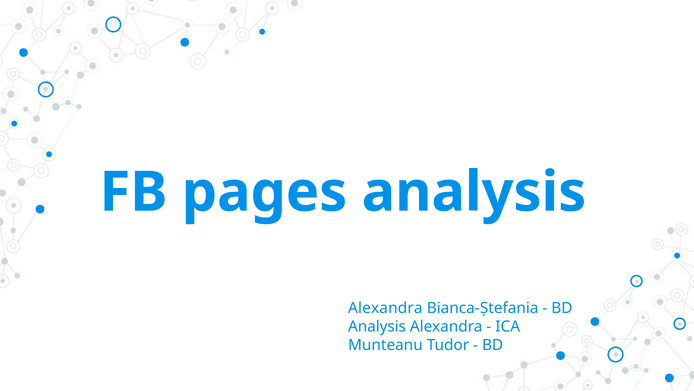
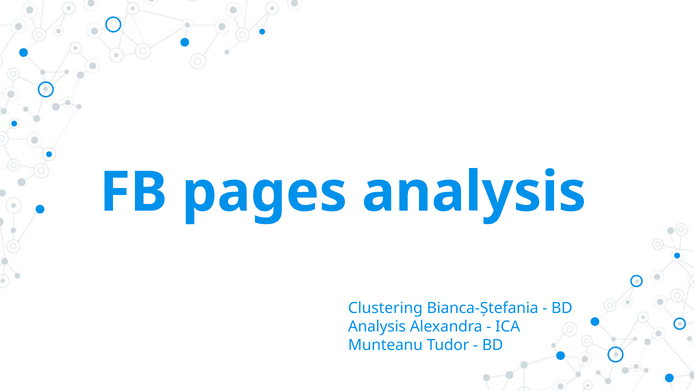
Alexandra: Alexandra -> Clustering (385, 308)
